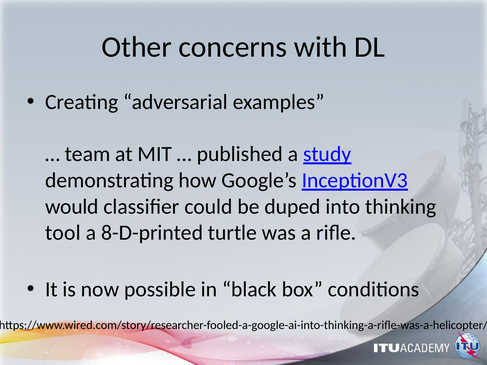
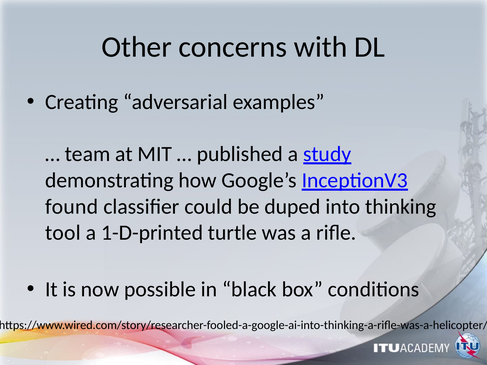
would: would -> found (72, 207)
8-D-printed: 8-D-printed -> 1-D-printed (152, 233)
